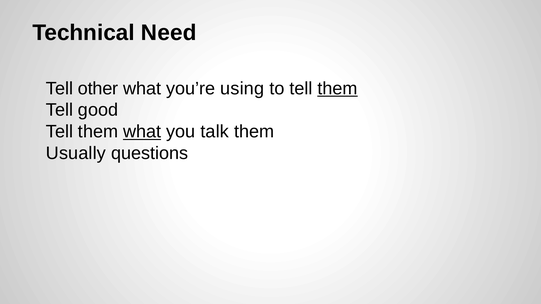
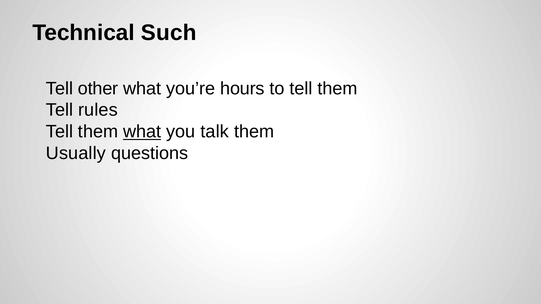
Need: Need -> Such (169, 33)
using: using -> hours (242, 89)
them underline: present -> none (337, 89)
good: good -> rules (98, 110)
